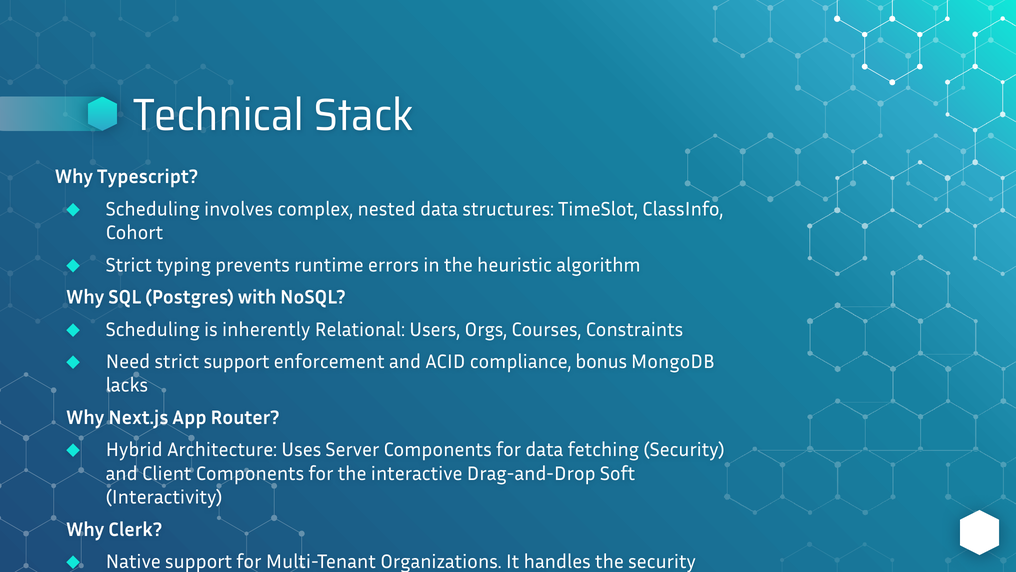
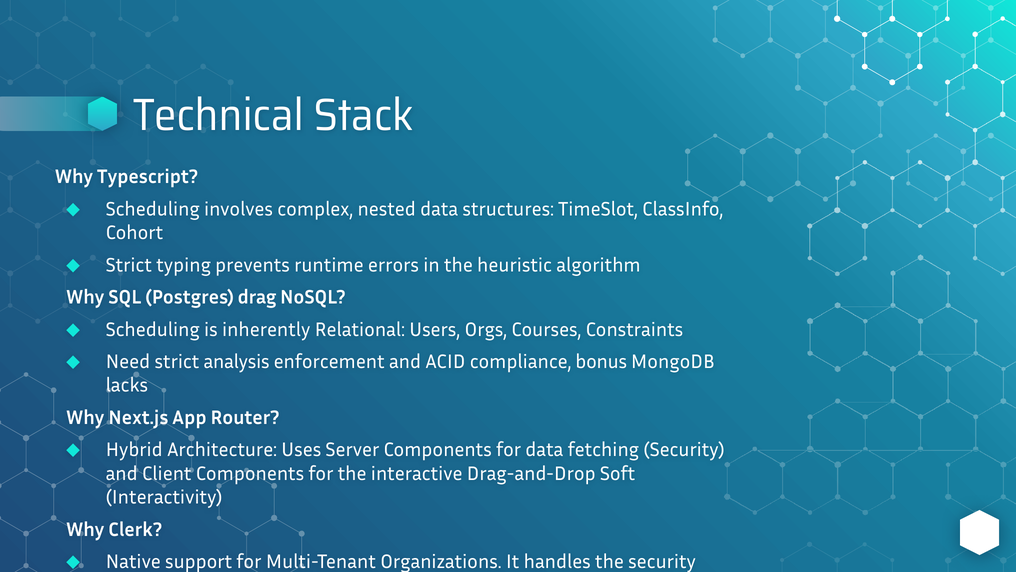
with: with -> drag (257, 297)
strict support: support -> analysis (237, 361)
